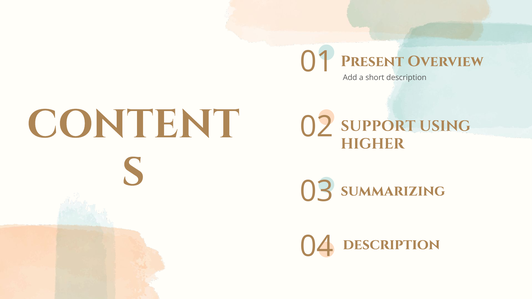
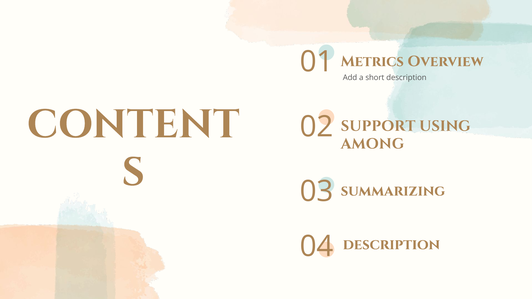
Present: Present -> Metrics (372, 61)
HIGHER: HIGHER -> AMONG (372, 144)
